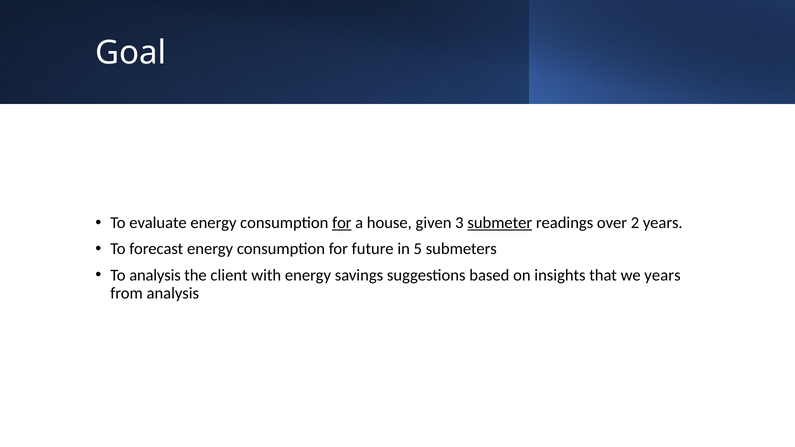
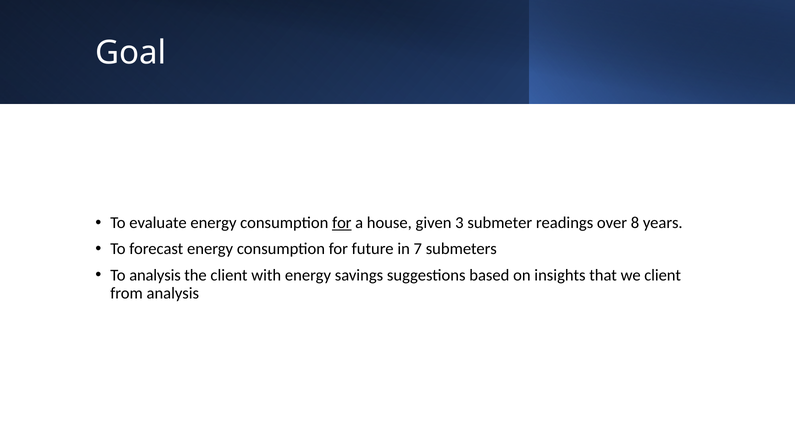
submeter underline: present -> none (500, 223)
2: 2 -> 8 (635, 223)
5: 5 -> 7 (418, 249)
we years: years -> client (663, 275)
